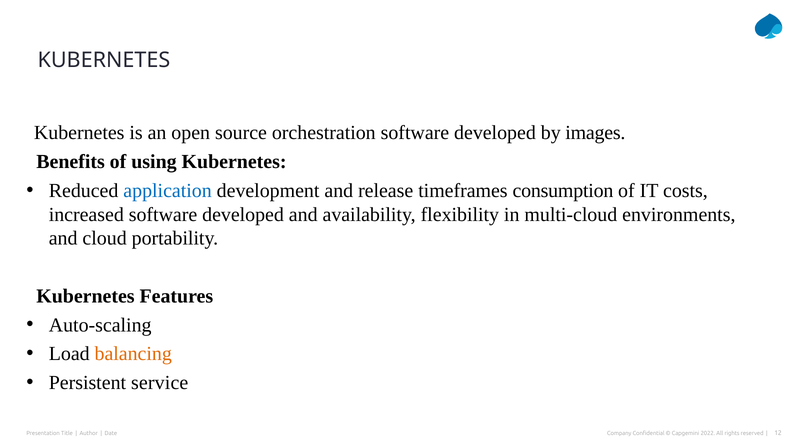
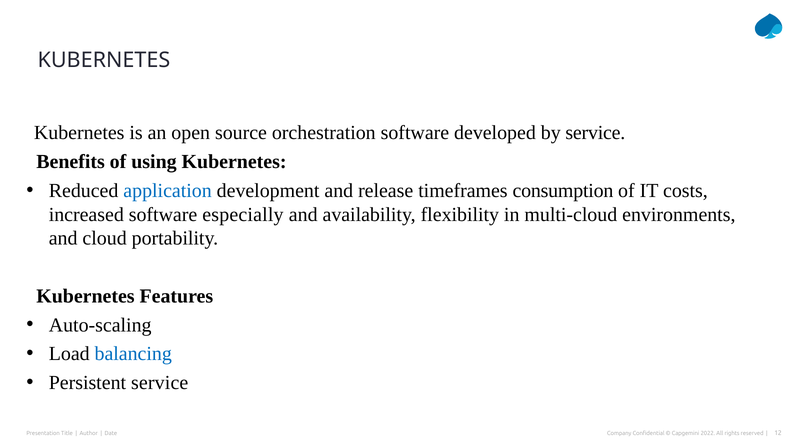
by images: images -> service (595, 133)
increased software developed: developed -> especially (243, 214)
balancing colour: orange -> blue (133, 354)
